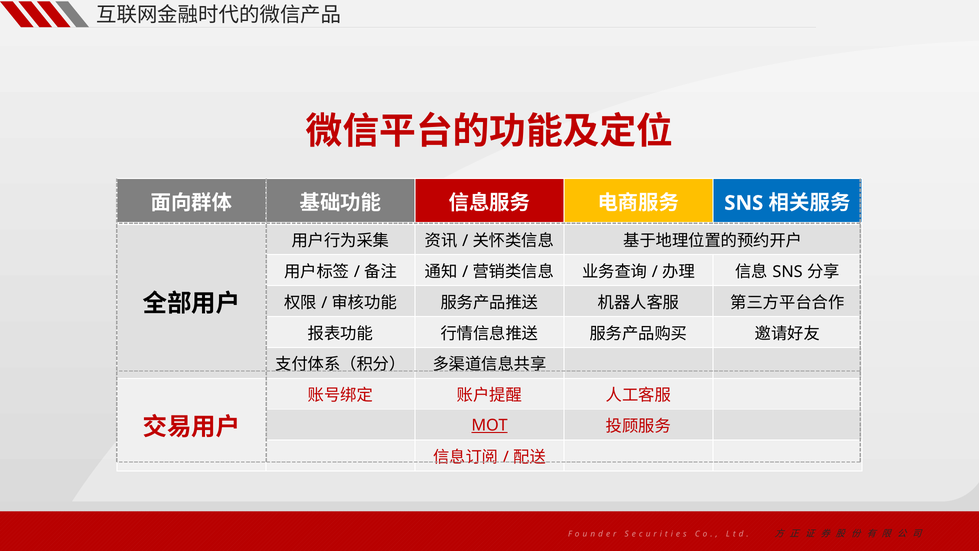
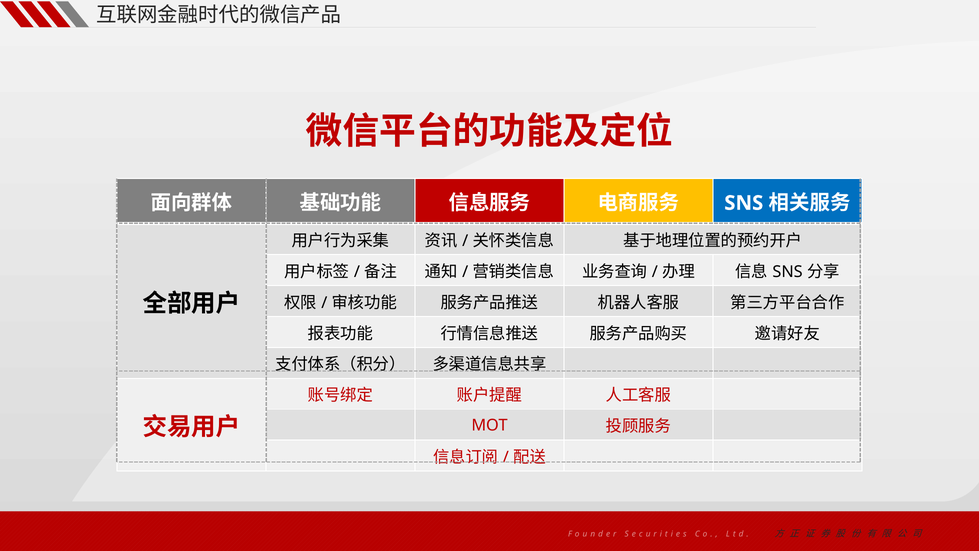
MOT underline: present -> none (490, 425)
